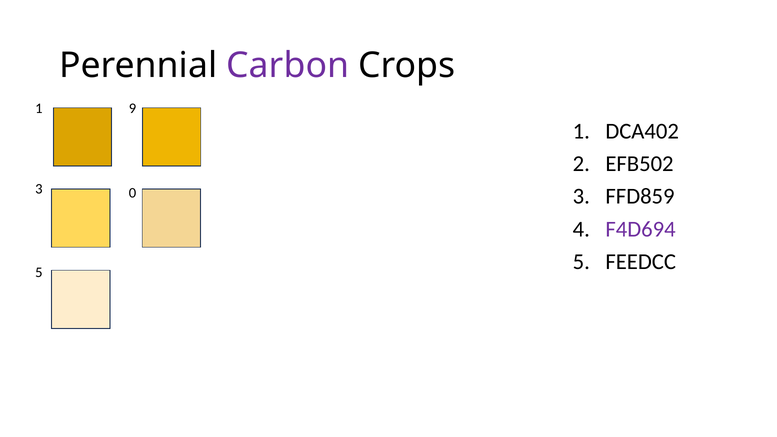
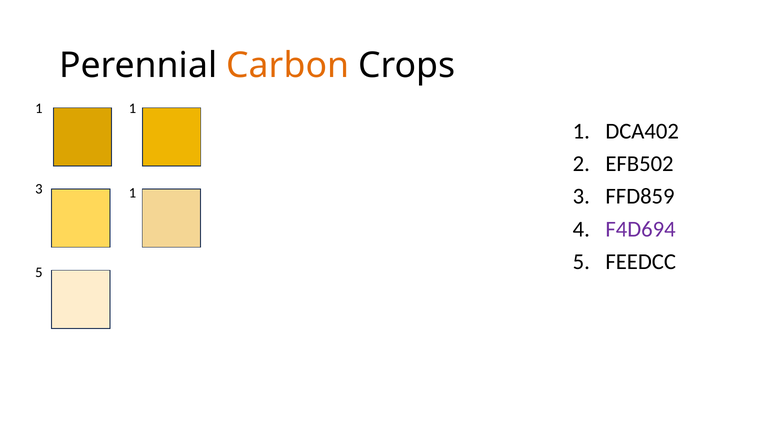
Carbon colour: purple -> orange (288, 65)
1 9: 9 -> 1 (133, 109)
3 0: 0 -> 1 (133, 193)
